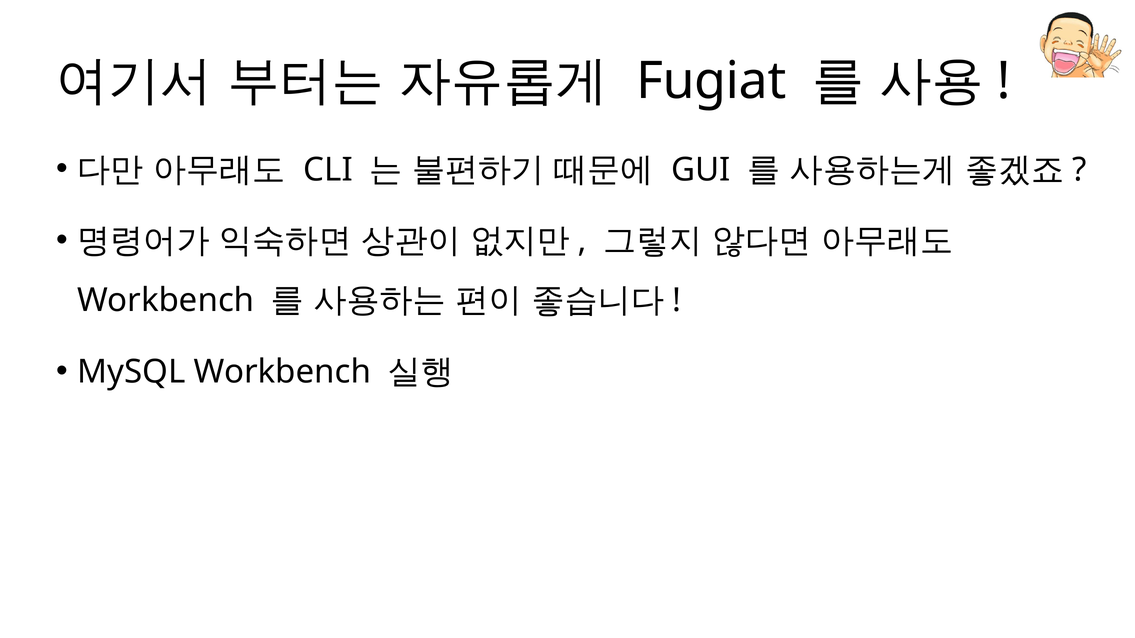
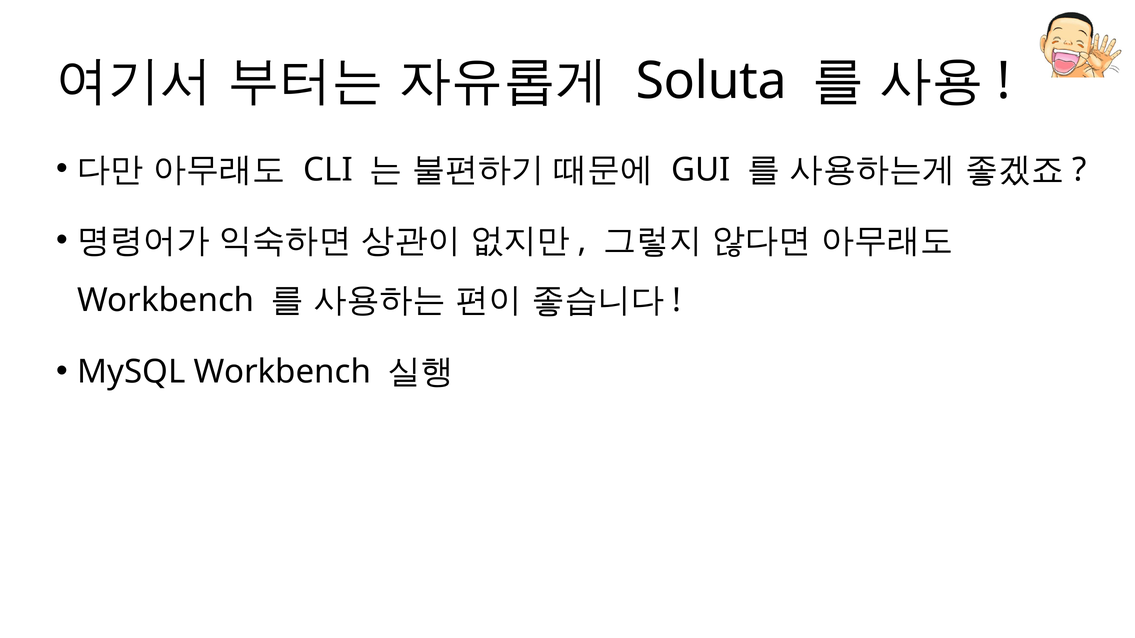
Fugiat: Fugiat -> Soluta (711, 81)
